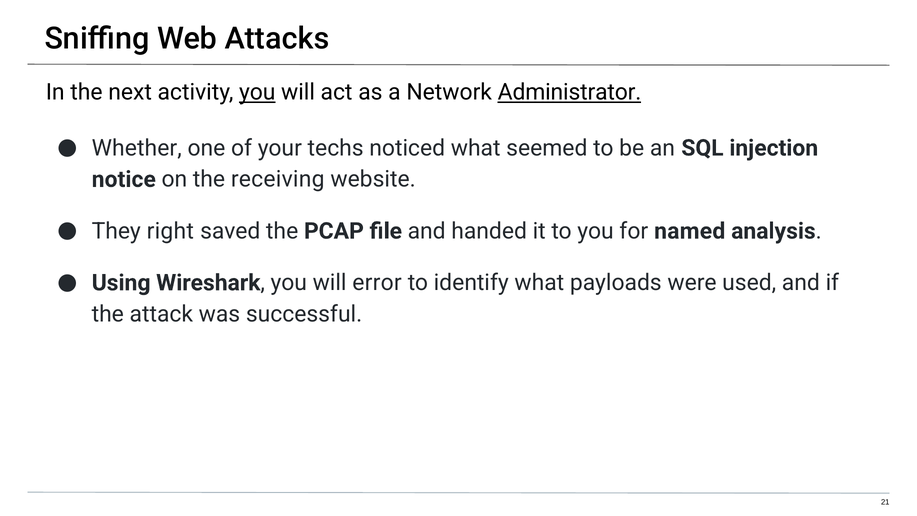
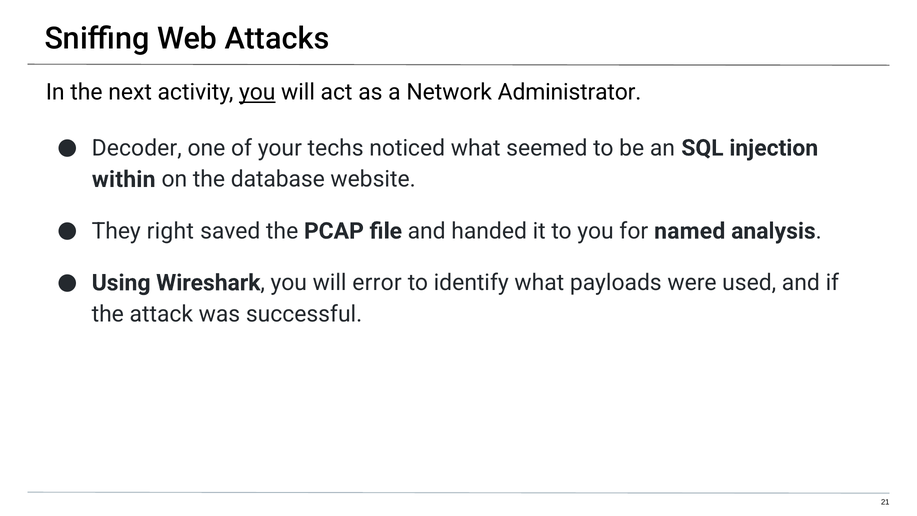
Administrator underline: present -> none (570, 92)
Whether: Whether -> Decoder (137, 148)
notice: notice -> within (124, 179)
receiving: receiving -> database (278, 179)
